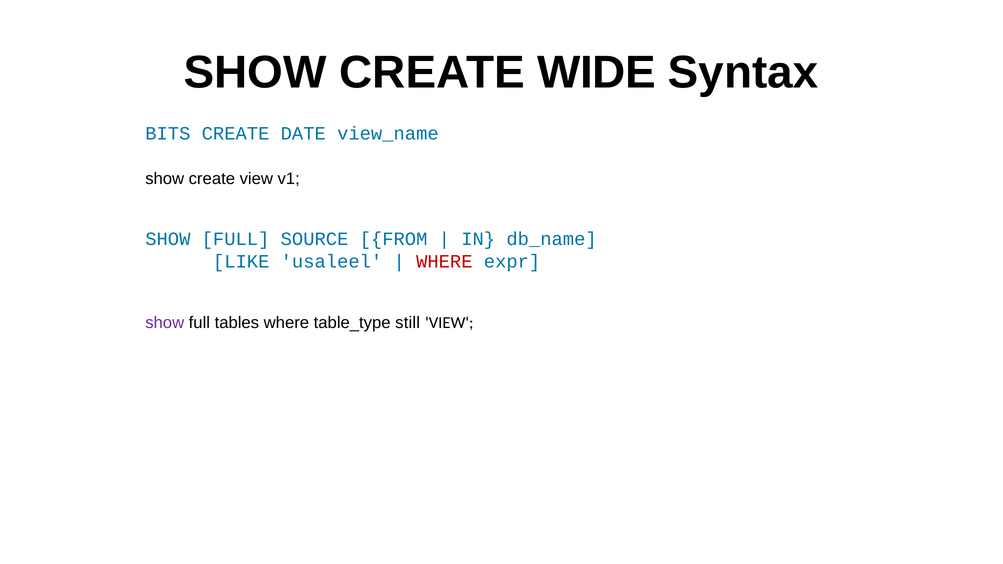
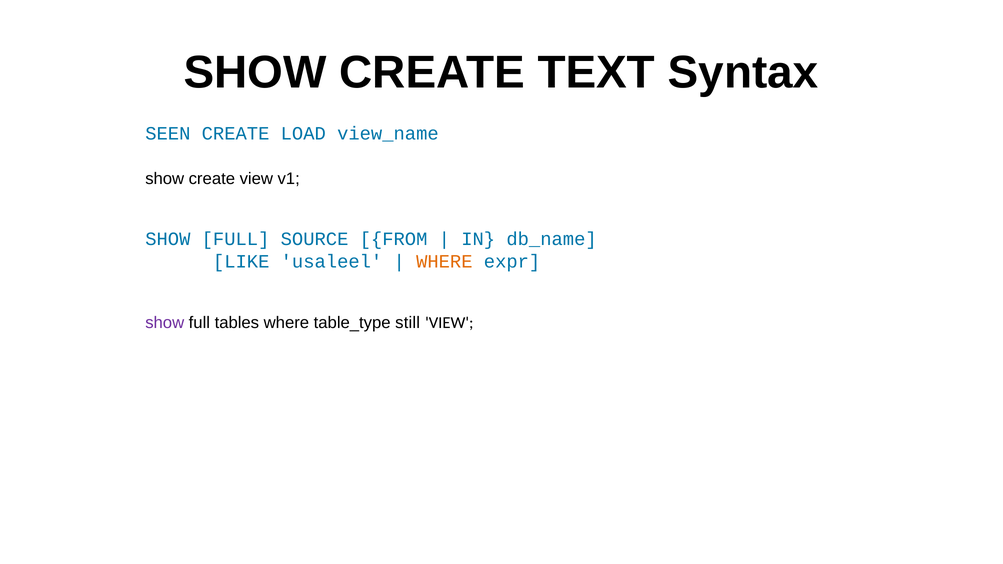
WIDE: WIDE -> TEXT (596, 73)
BITS: BITS -> SEEN (168, 134)
DATE: DATE -> LOAD (303, 134)
WHERE colour: red -> orange (444, 262)
